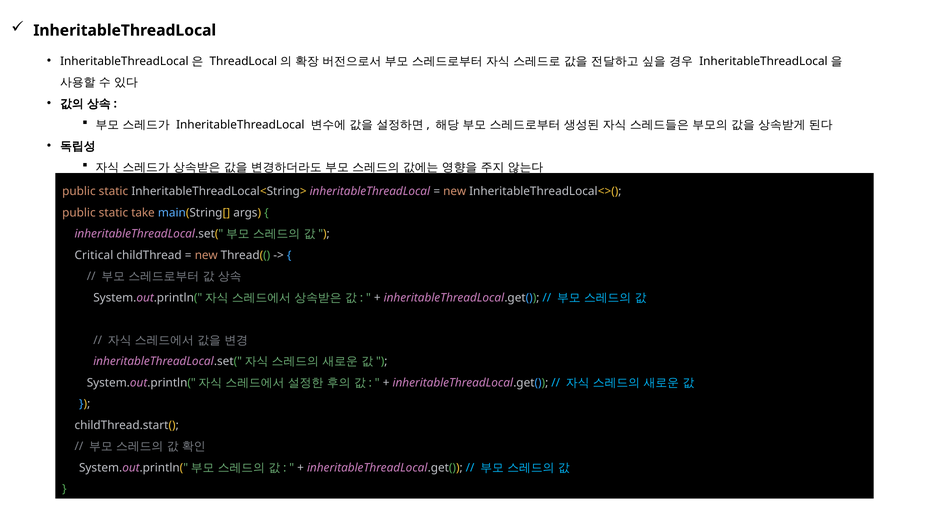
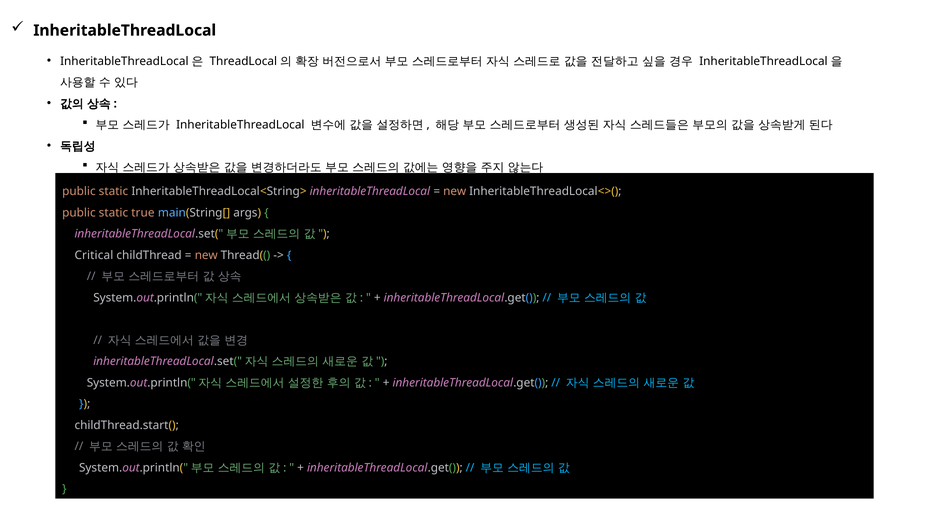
take: take -> true (143, 213)
